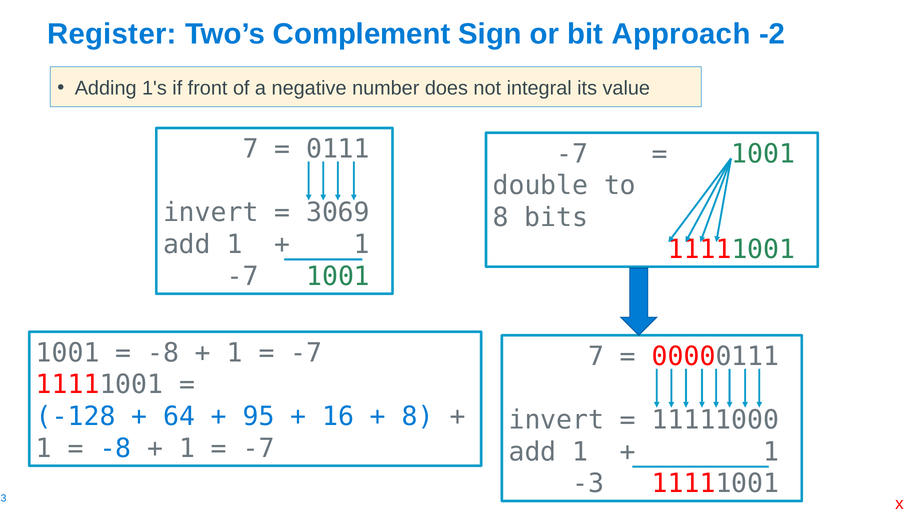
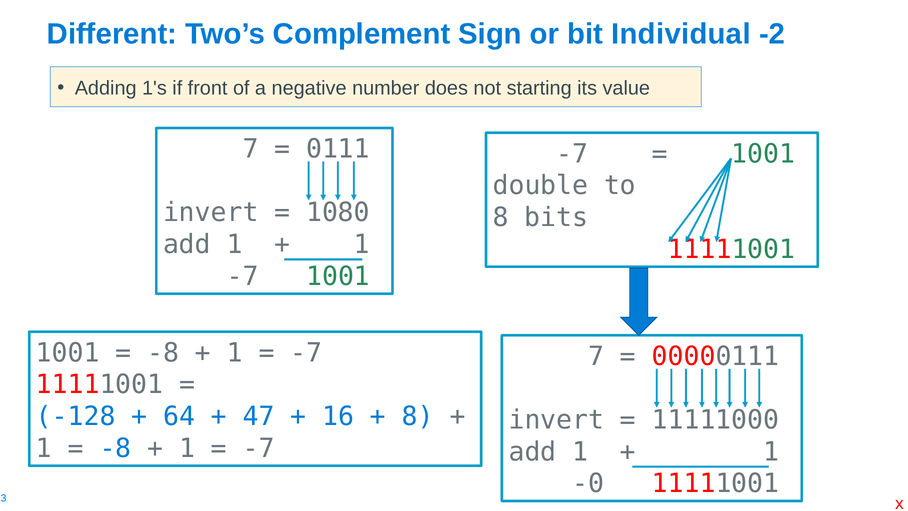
Register: Register -> Different (112, 34)
Approach: Approach -> Individual (681, 34)
integral: integral -> starting (539, 88)
3069: 3069 -> 1080 (338, 213)
95: 95 -> 47 (259, 416)
-3: -3 -> -0 (588, 483)
